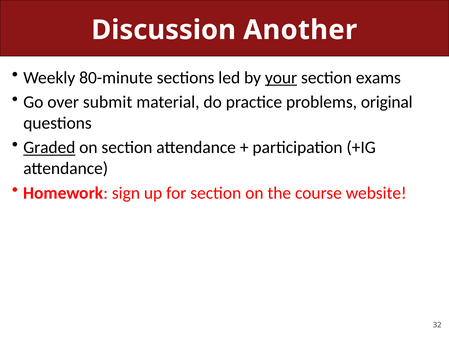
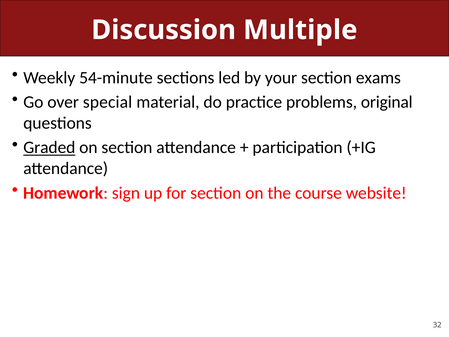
Another: Another -> Multiple (300, 30)
80-minute: 80-minute -> 54-minute (116, 78)
your underline: present -> none (281, 78)
submit: submit -> special (108, 102)
